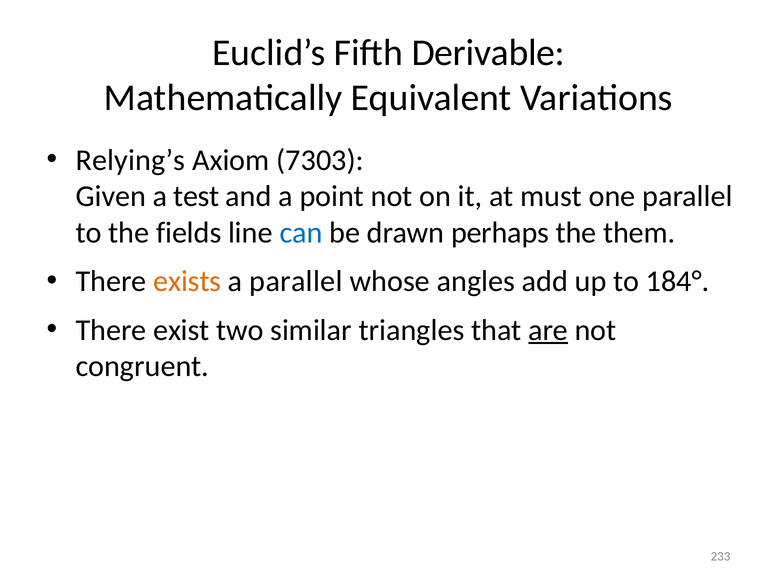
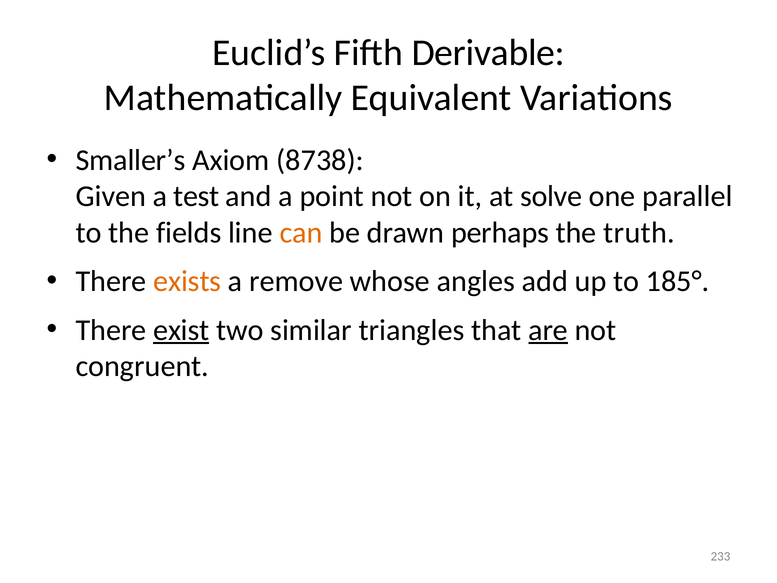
Relying’s: Relying’s -> Smaller’s (131, 160)
7303: 7303 -> 8738 (320, 160)
must: must -> solve (551, 196)
can colour: blue -> orange (301, 232)
them: them -> truth (639, 232)
a parallel: parallel -> remove (296, 281)
184°: 184° -> 185° (678, 281)
exist underline: none -> present (181, 330)
